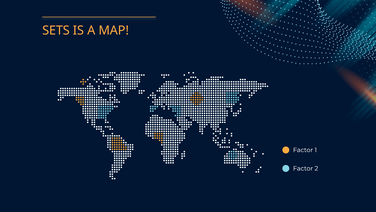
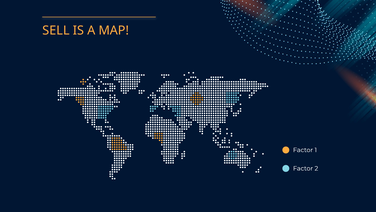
SETS: SETS -> SELL (56, 30)
